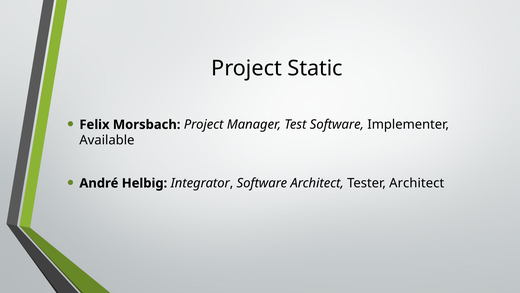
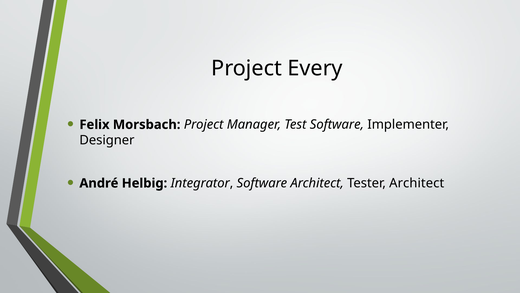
Static: Static -> Every (315, 68)
Available: Available -> Designer (107, 140)
